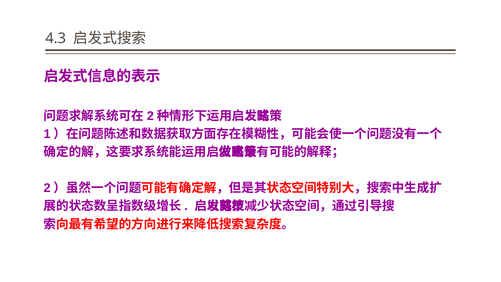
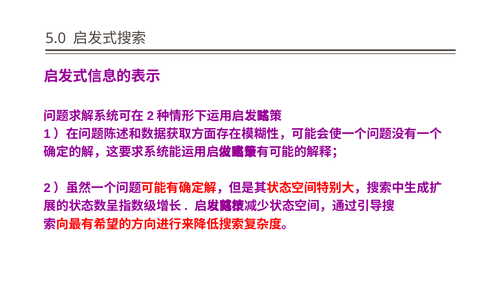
4.3: 4.3 -> 5.0 (56, 38)
